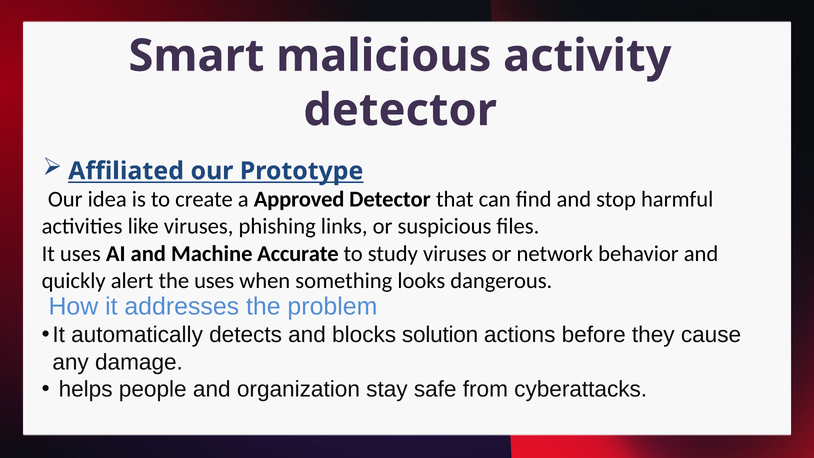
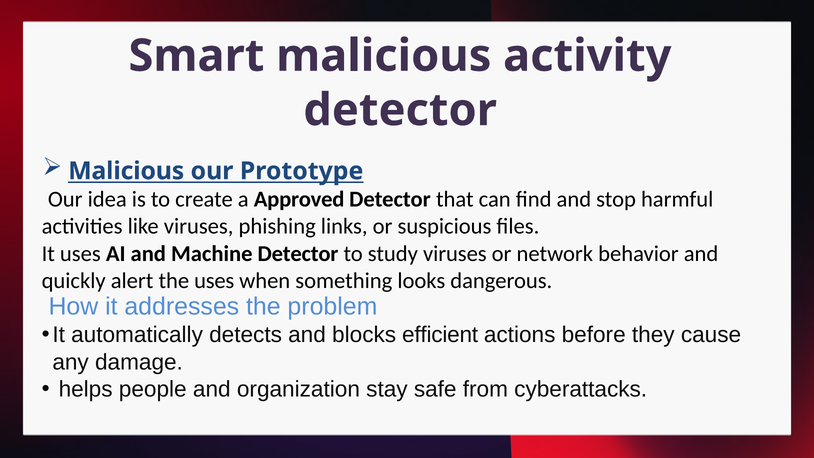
Affiliated: Affiliated -> Malicious (126, 171)
Machine Accurate: Accurate -> Detector (298, 254)
solution: solution -> efficient (440, 335)
